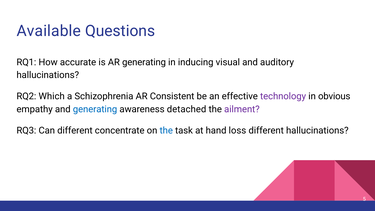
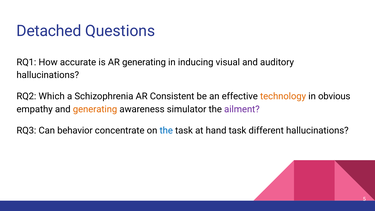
Available: Available -> Detached (49, 31)
technology colour: purple -> orange (283, 96)
generating colour: blue -> orange (95, 109)
detached: detached -> simulator (187, 109)
Can different: different -> behavior (75, 131)
hand loss: loss -> task (237, 131)
